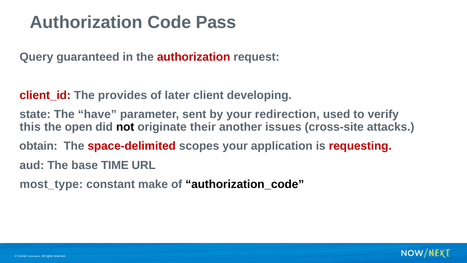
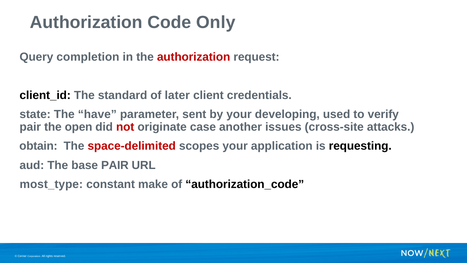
Pass: Pass -> Only (216, 22)
guaranteed: guaranteed -> completion (88, 57)
client_id colour: red -> black (45, 95)
provides: provides -> standard (123, 95)
developing: developing -> credentials (259, 95)
redirection: redirection -> developing (287, 114)
this: this -> pair (30, 127)
not colour: black -> red (125, 127)
their: their -> case (203, 127)
requesting colour: red -> black (360, 146)
base TIME: TIME -> PAIR (115, 165)
